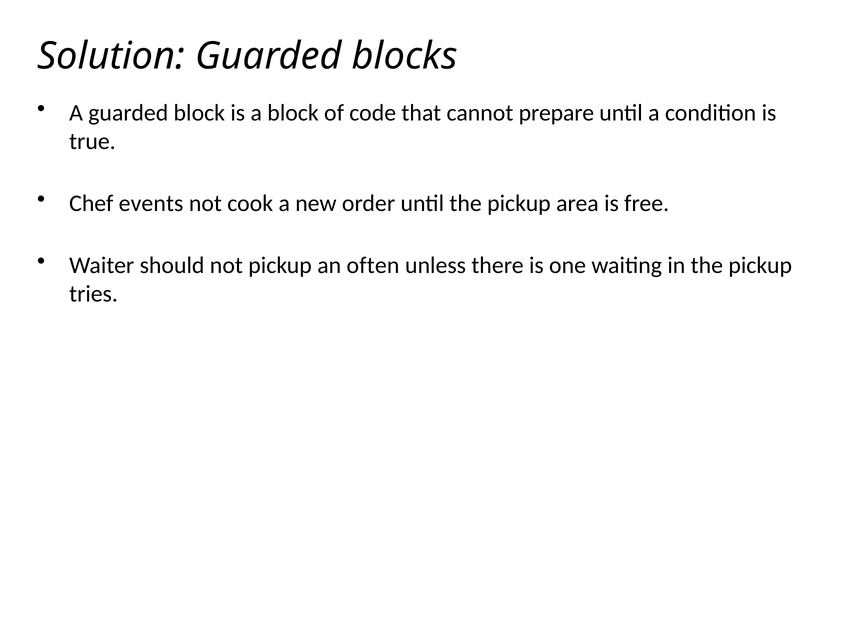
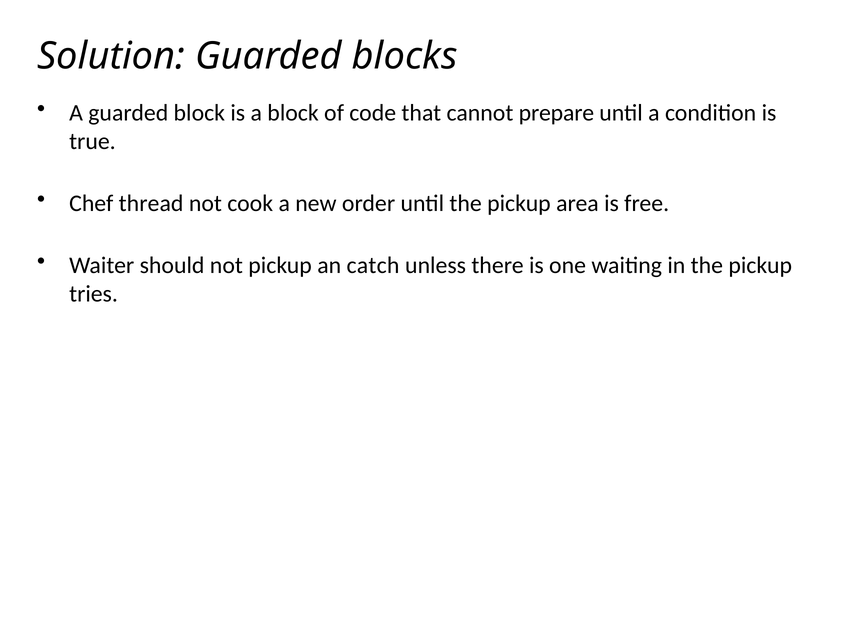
events: events -> thread (151, 203)
often: often -> catch (373, 265)
